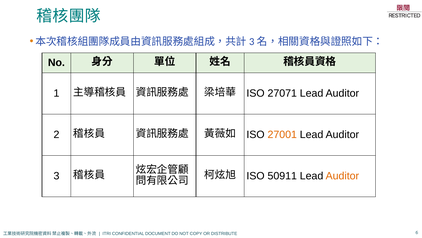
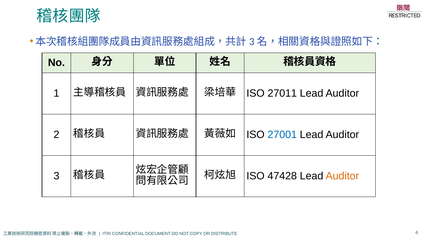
27071: 27071 -> 27011 (282, 93)
27001 colour: orange -> blue (282, 134)
50911: 50911 -> 47428 (282, 175)
